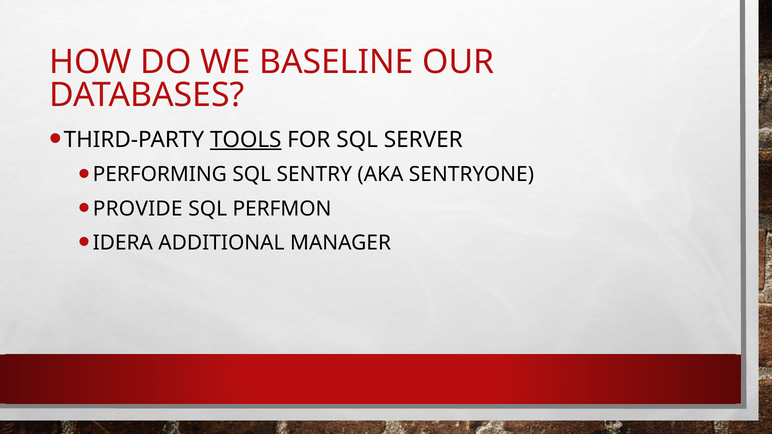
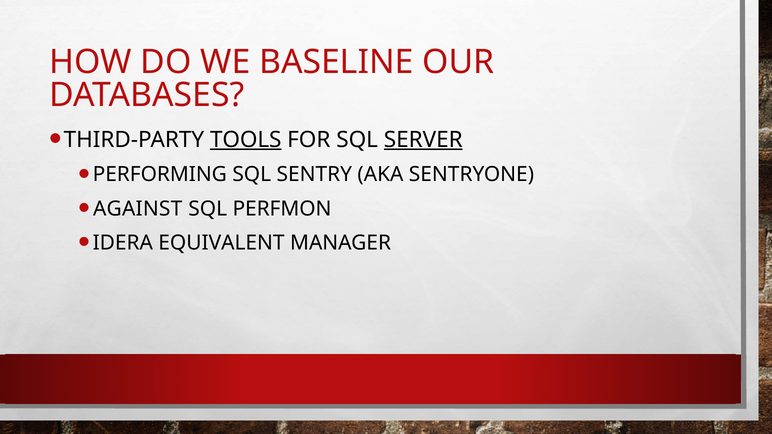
SERVER underline: none -> present (423, 140)
PROVIDE: PROVIDE -> AGAINST (138, 209)
ADDITIONAL: ADDITIONAL -> EQUIVALENT (221, 243)
